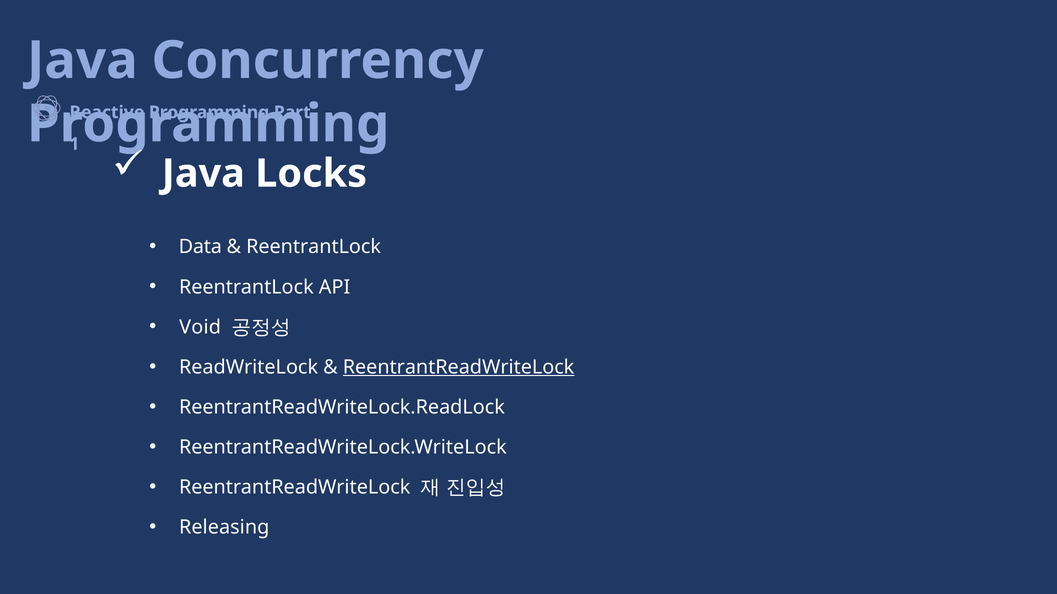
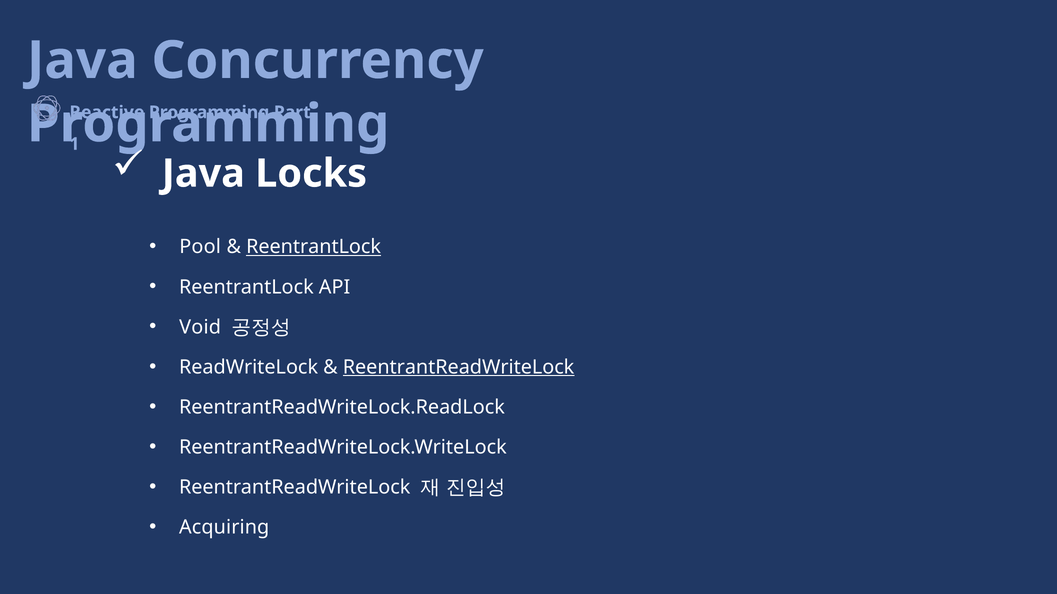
Data: Data -> Pool (200, 247)
ReentrantLock underline: none -> present (314, 247)
Releasing: Releasing -> Acquiring (224, 528)
